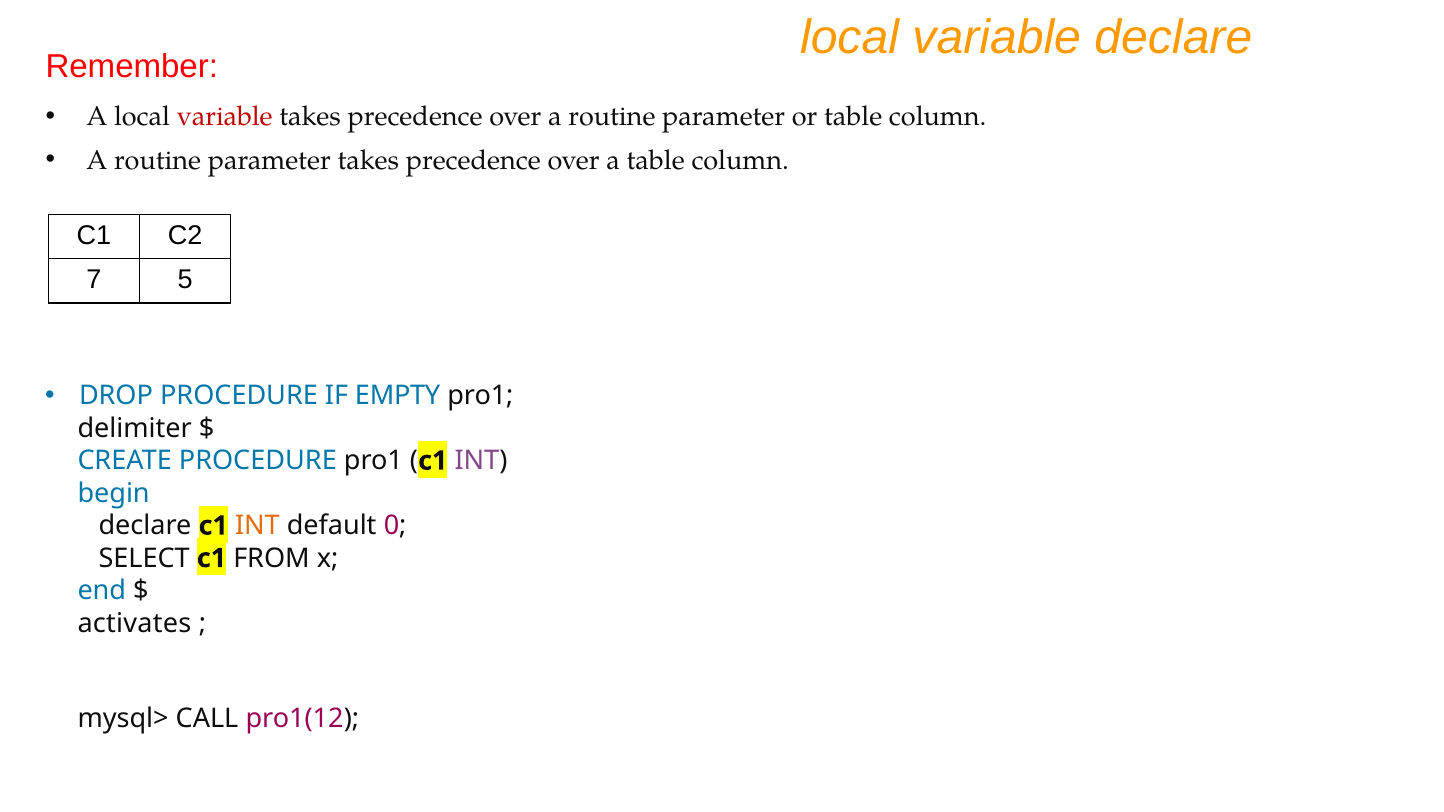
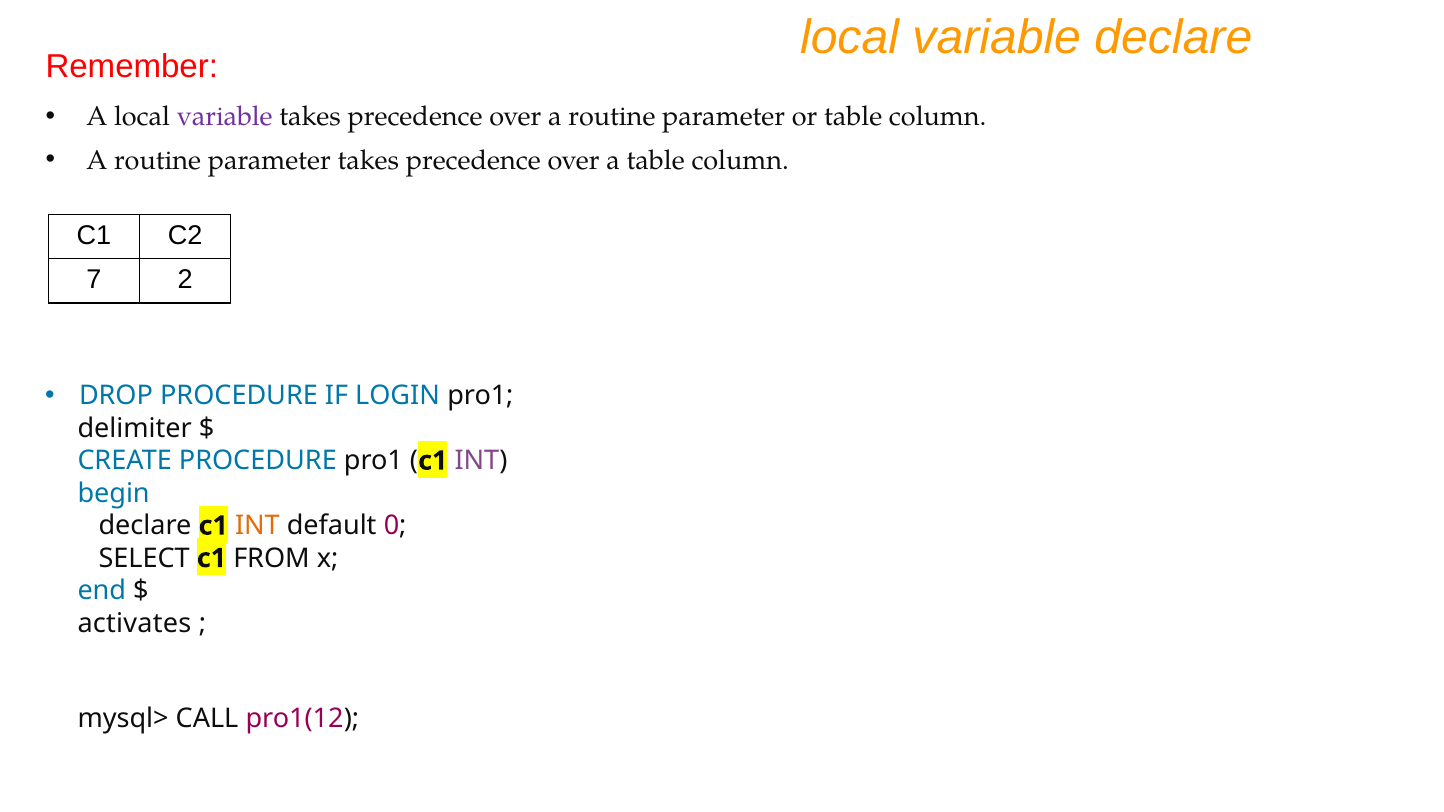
variable colour: red -> purple (225, 117)
5: 5 -> 2 (185, 279)
EMPTY: EMPTY -> LOGIN (397, 396)
